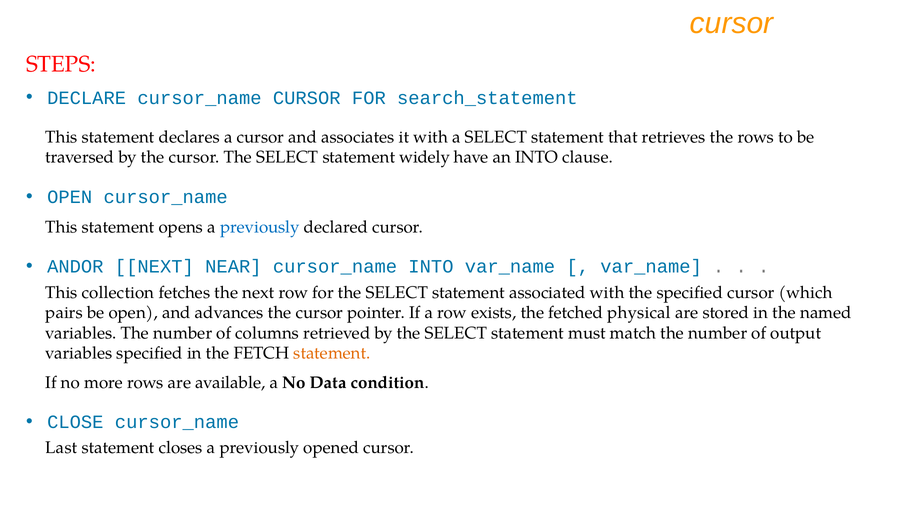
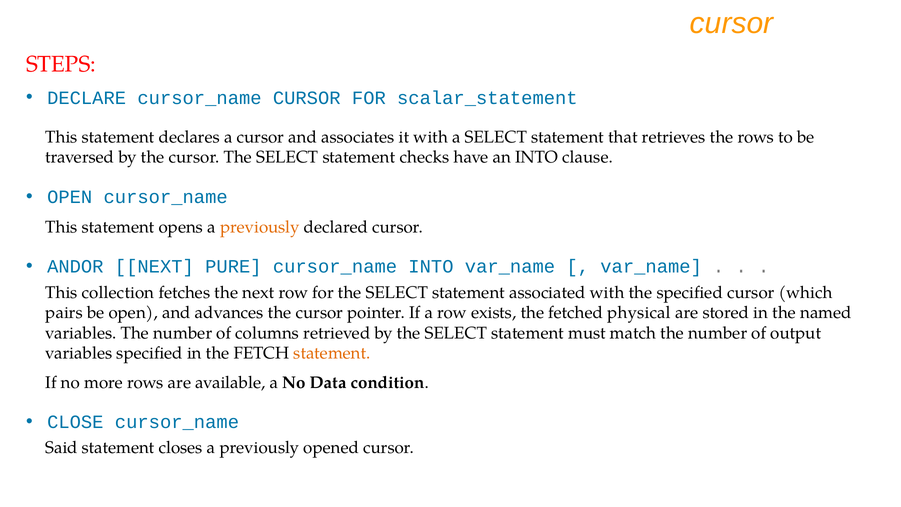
search_statement: search_statement -> scalar_statement (487, 98)
widely: widely -> checks (424, 157)
previously colour: blue -> orange (260, 227)
NEAR: NEAR -> PURE (233, 267)
Last: Last -> Said (62, 448)
